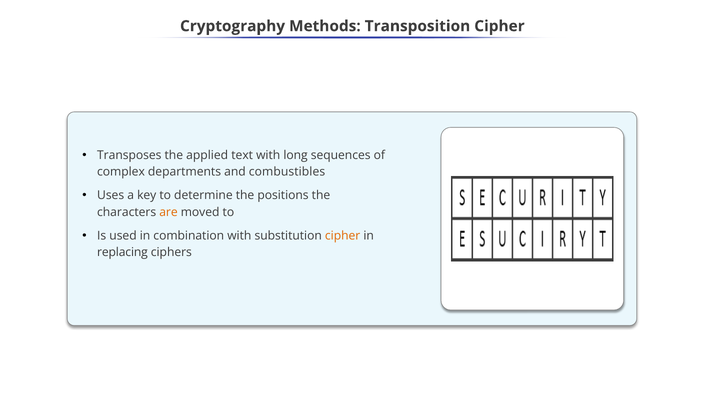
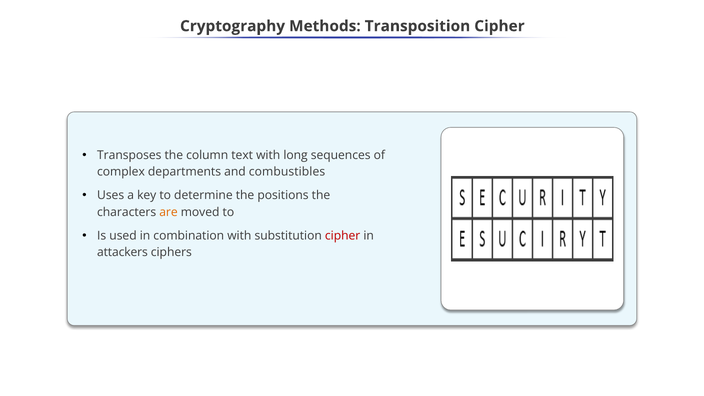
applied: applied -> column (207, 155)
cipher colour: orange -> red (343, 236)
replacing: replacing -> attackers (122, 252)
